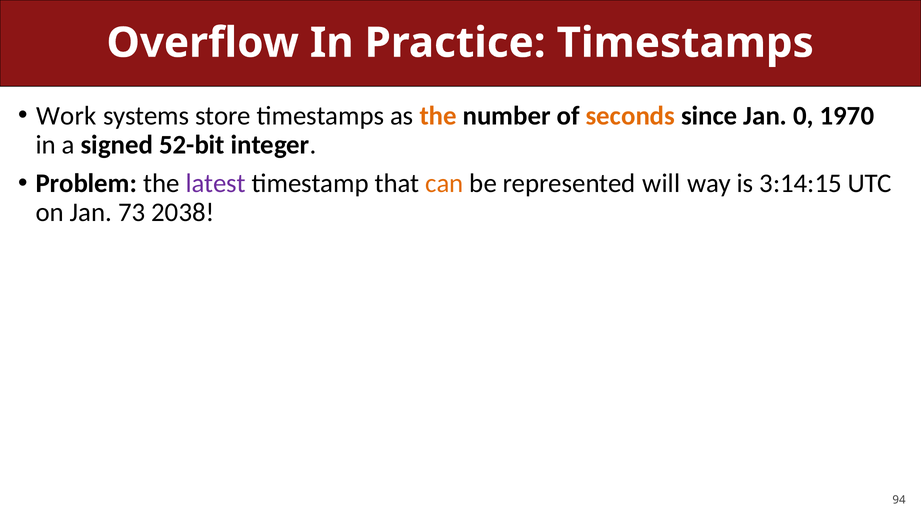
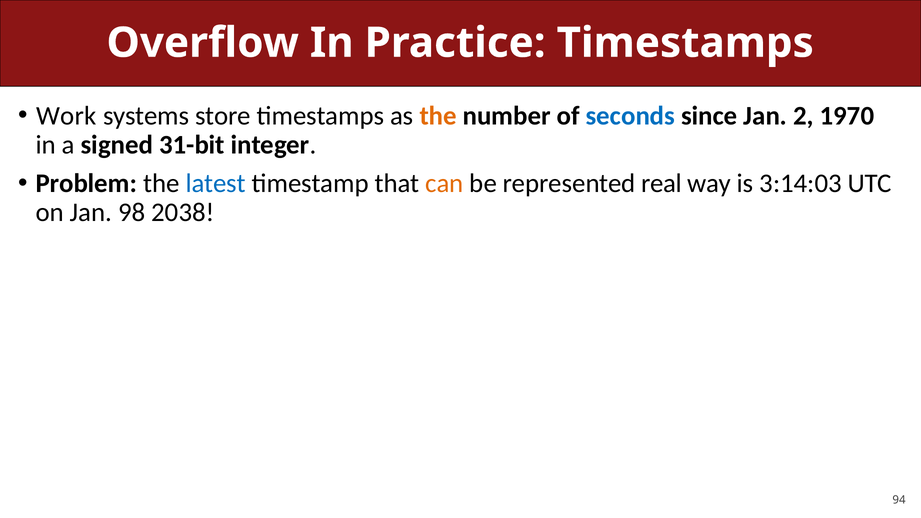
seconds colour: orange -> blue (630, 116)
0: 0 -> 2 (803, 116)
52-bit: 52-bit -> 31-bit (192, 145)
latest colour: purple -> blue (216, 183)
will: will -> real (662, 183)
3:14:15: 3:14:15 -> 3:14:03 (801, 183)
73: 73 -> 98 (132, 212)
